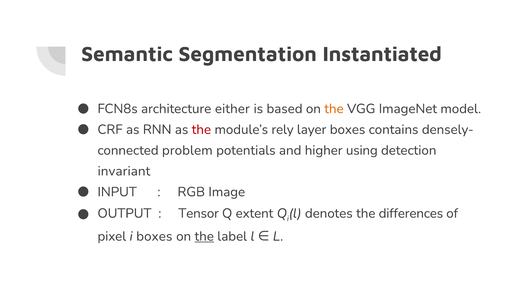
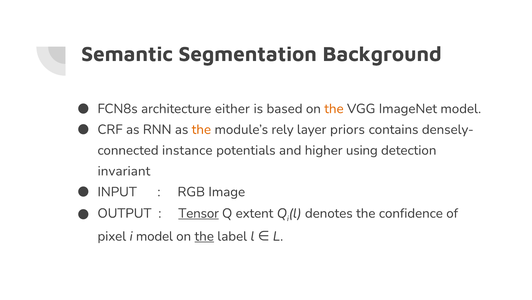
Instantiated: Instantiated -> Background (382, 54)
the colour: red -> orange (201, 129)
layer boxes: boxes -> priors (347, 129)
problem: problem -> instance (187, 150)
Tensor underline: none -> present (199, 213)
differences: differences -> confidence (411, 213)
i boxes: boxes -> model (154, 236)
